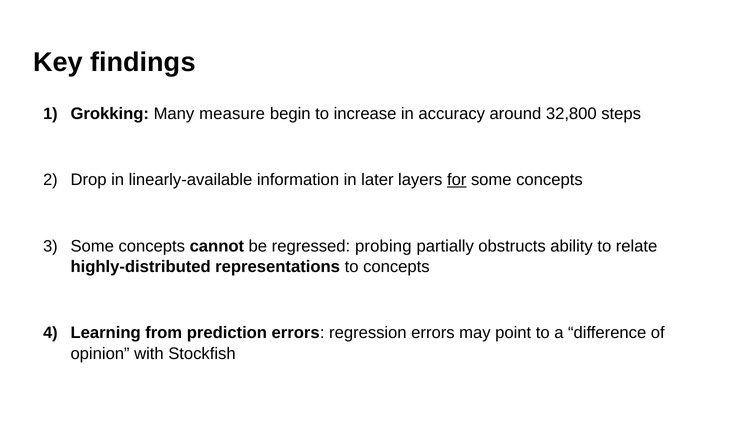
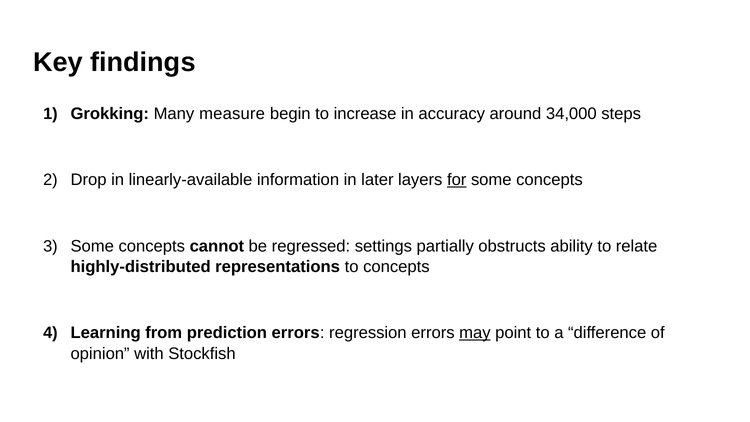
32,800: 32,800 -> 34,000 (571, 114)
probing: probing -> settings (383, 246)
may underline: none -> present (475, 333)
